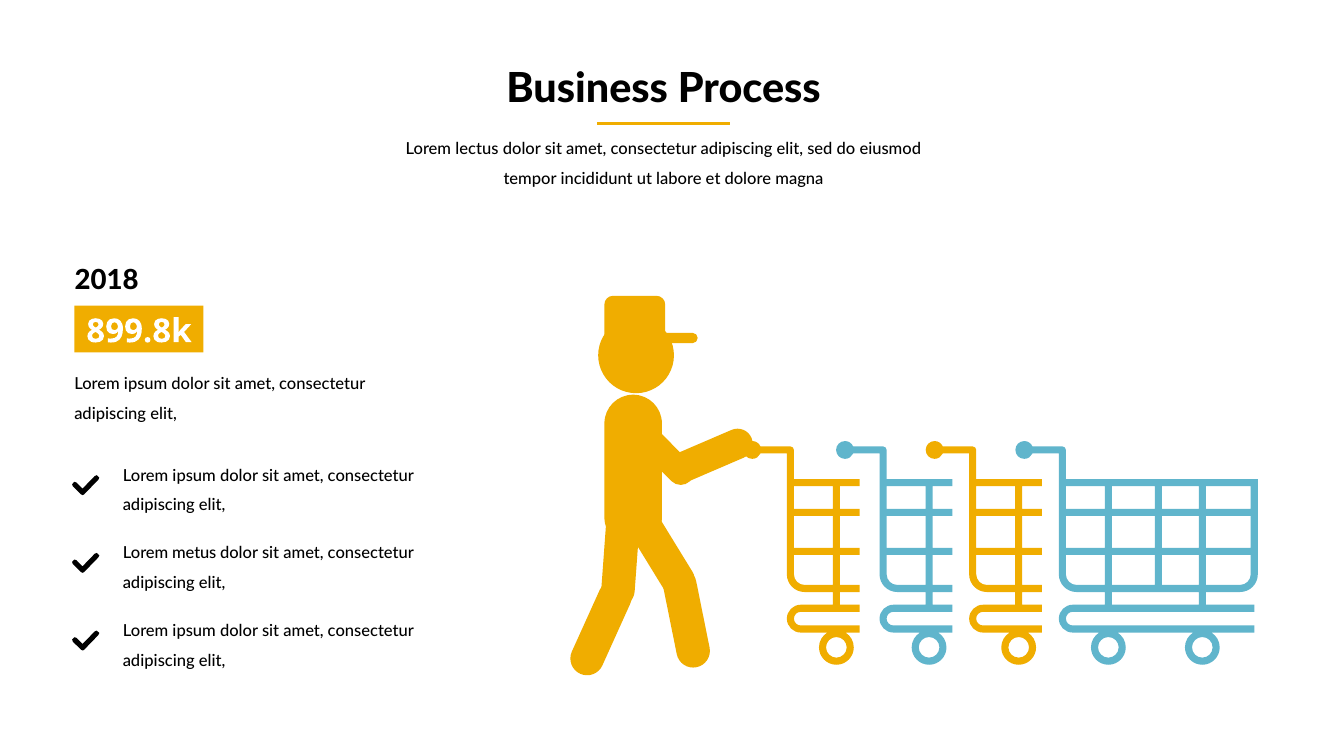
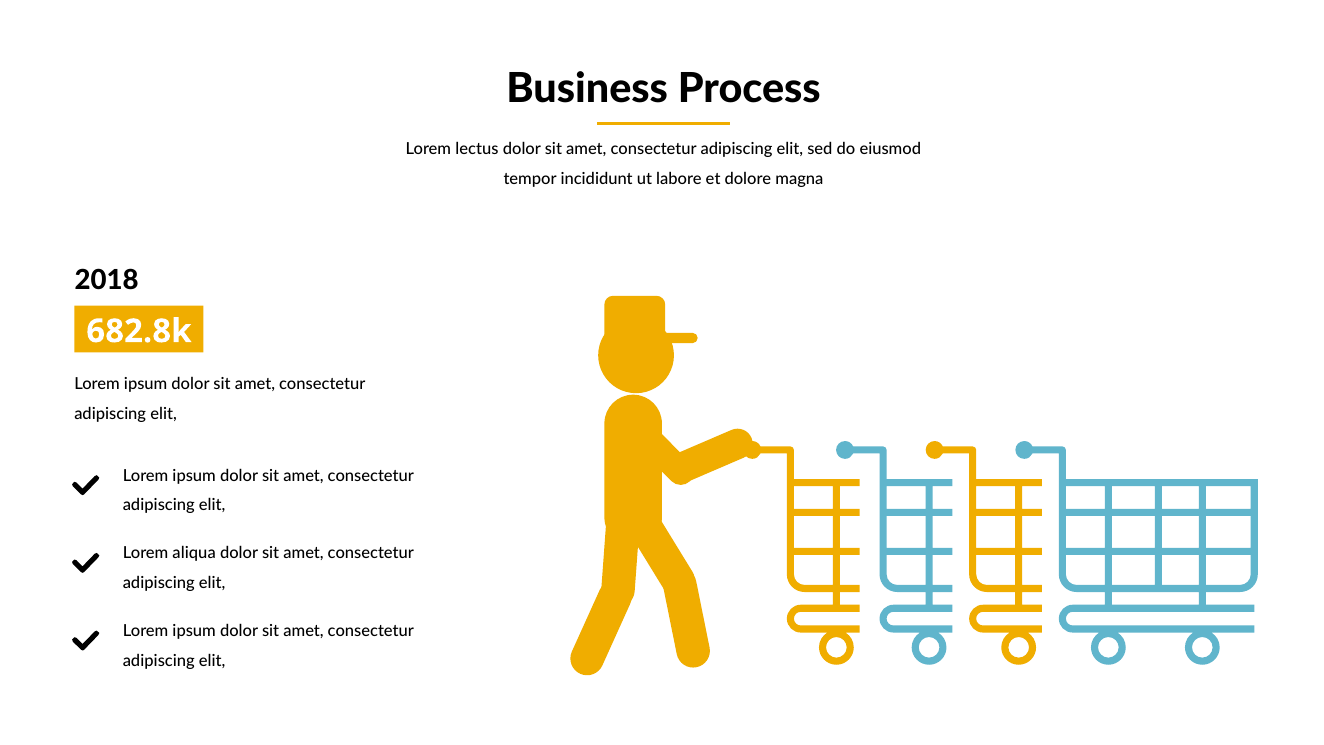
899.8k: 899.8k -> 682.8k (139, 331)
metus: metus -> aliqua (194, 553)
